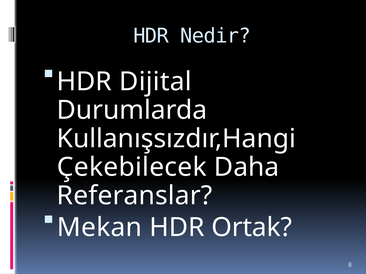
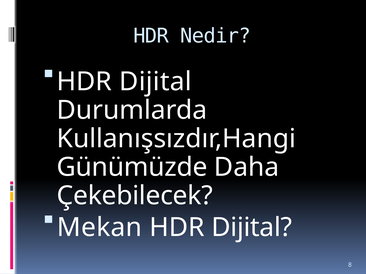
Çekebilecek: Çekebilecek -> Günümüzde (132, 167)
Referanslar: Referanslar -> Çekebilecek (135, 196)
Ortak: Ortak -> Dijital (252, 228)
